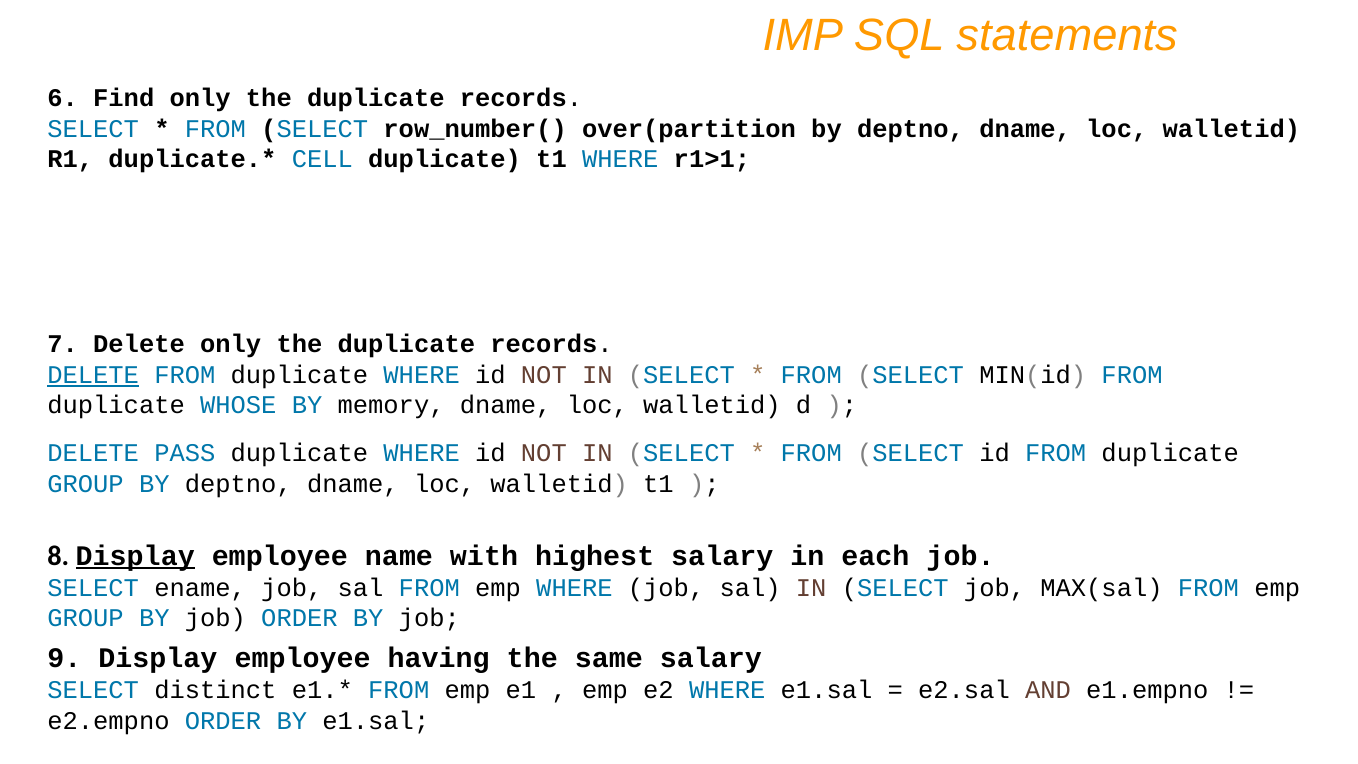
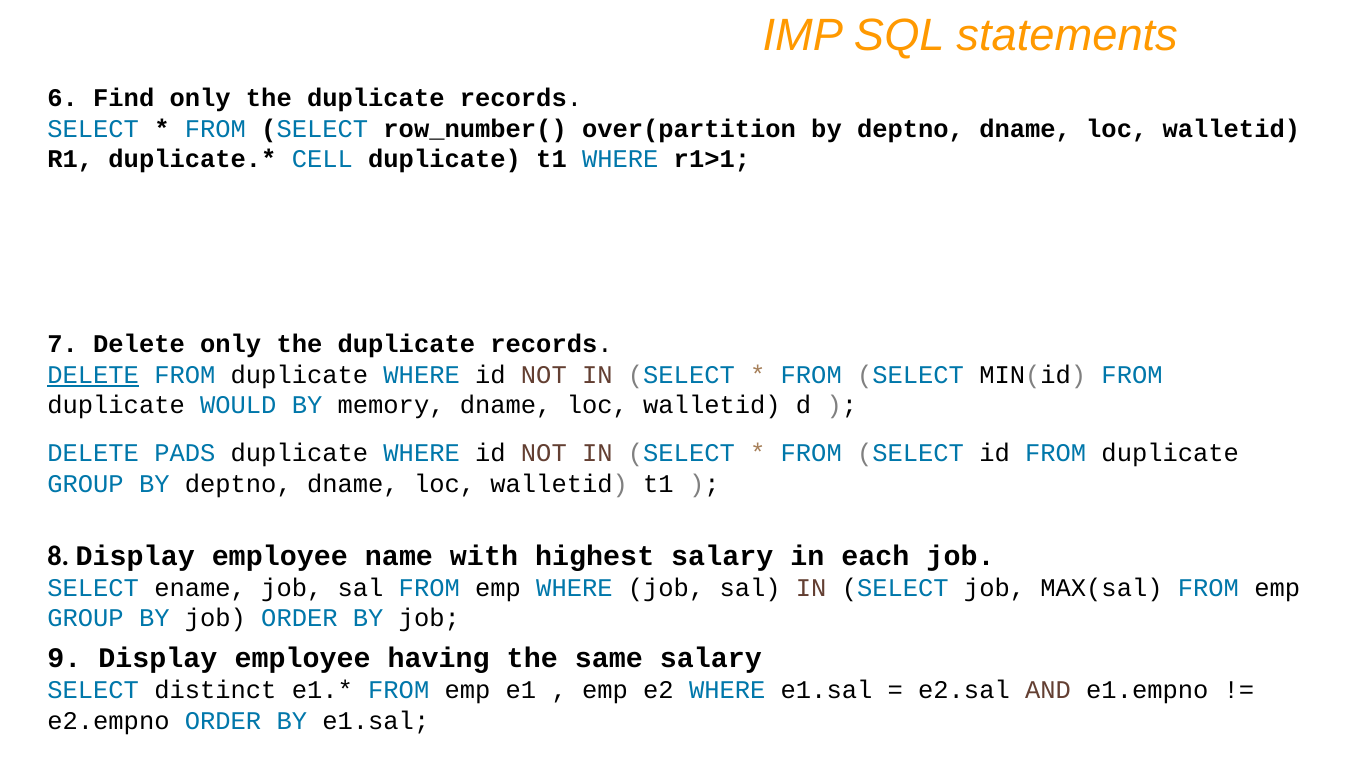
WHOSE: WHOSE -> WOULD (238, 405)
PASS: PASS -> PADS (185, 453)
Display underline: present -> none (135, 556)
